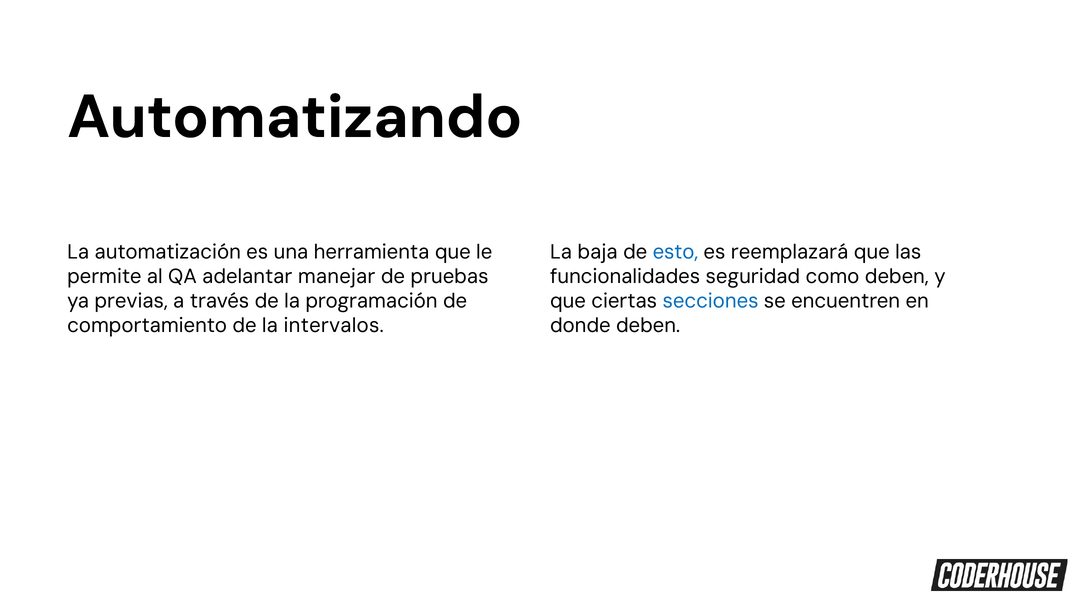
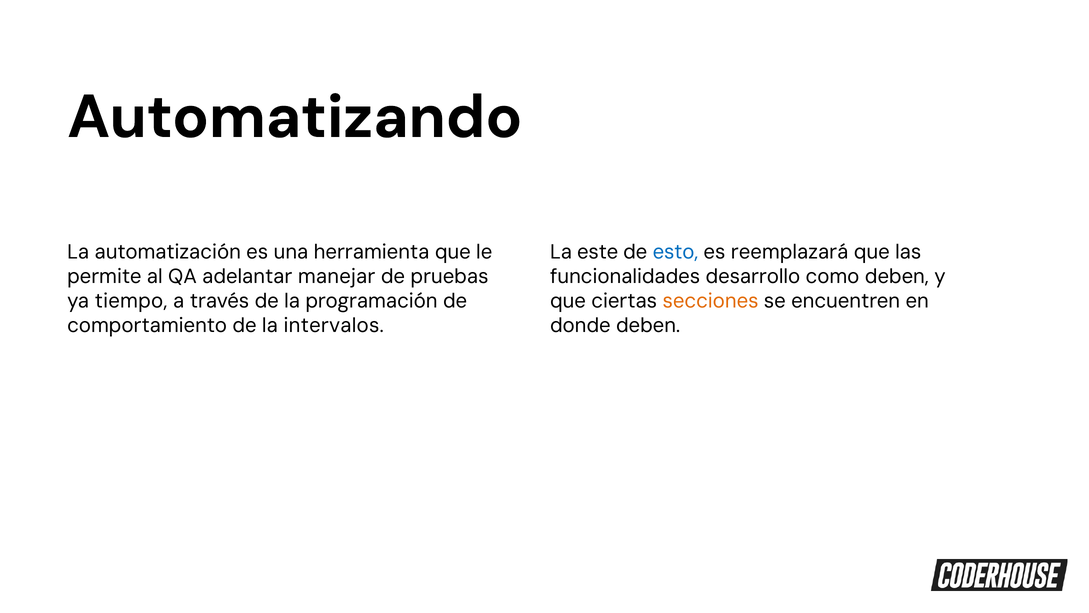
baja: baja -> este (598, 252)
seguridad: seguridad -> desarrollo (753, 276)
previas: previas -> tiempo (131, 301)
secciones colour: blue -> orange (711, 301)
